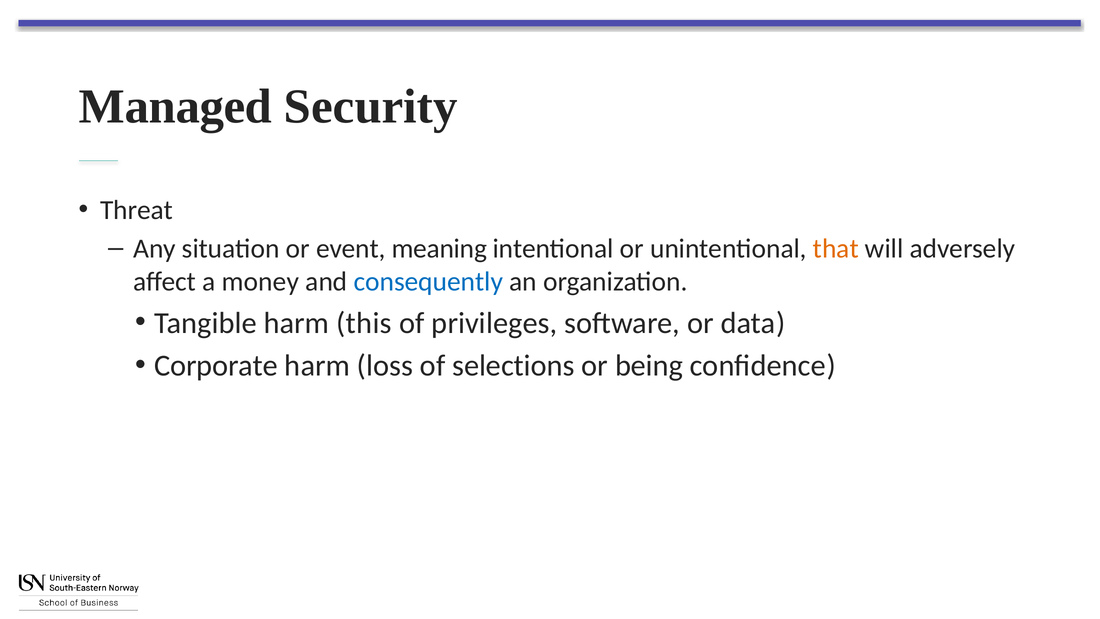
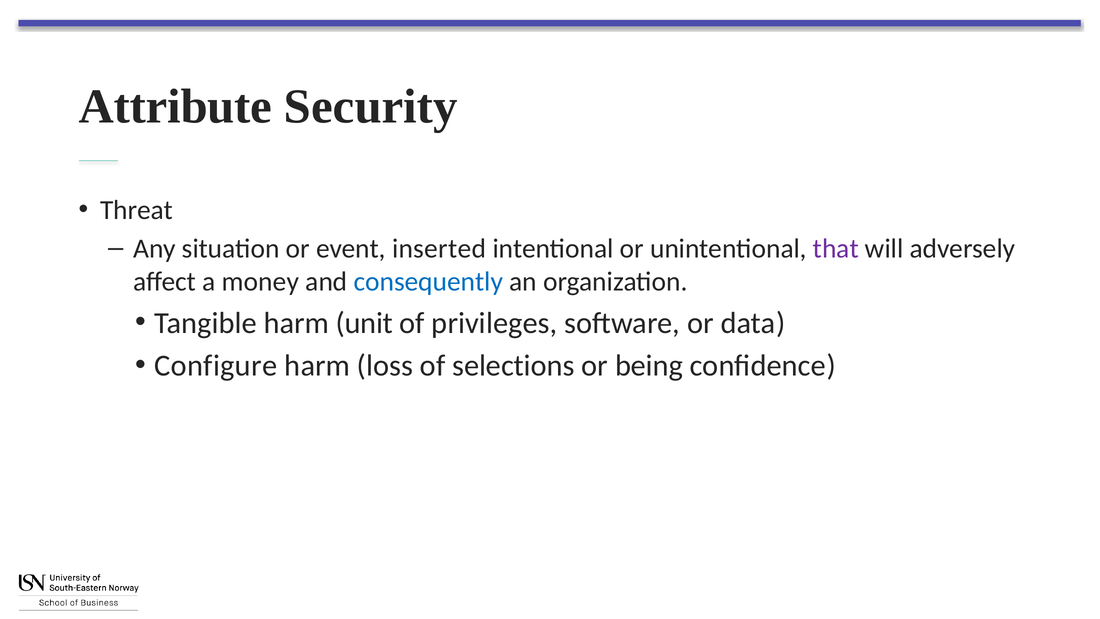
Managed: Managed -> Attribute (175, 106)
meaning: meaning -> inserted (439, 249)
that colour: orange -> purple (836, 249)
this: this -> unit (364, 323)
Corporate: Corporate -> Configure (216, 366)
